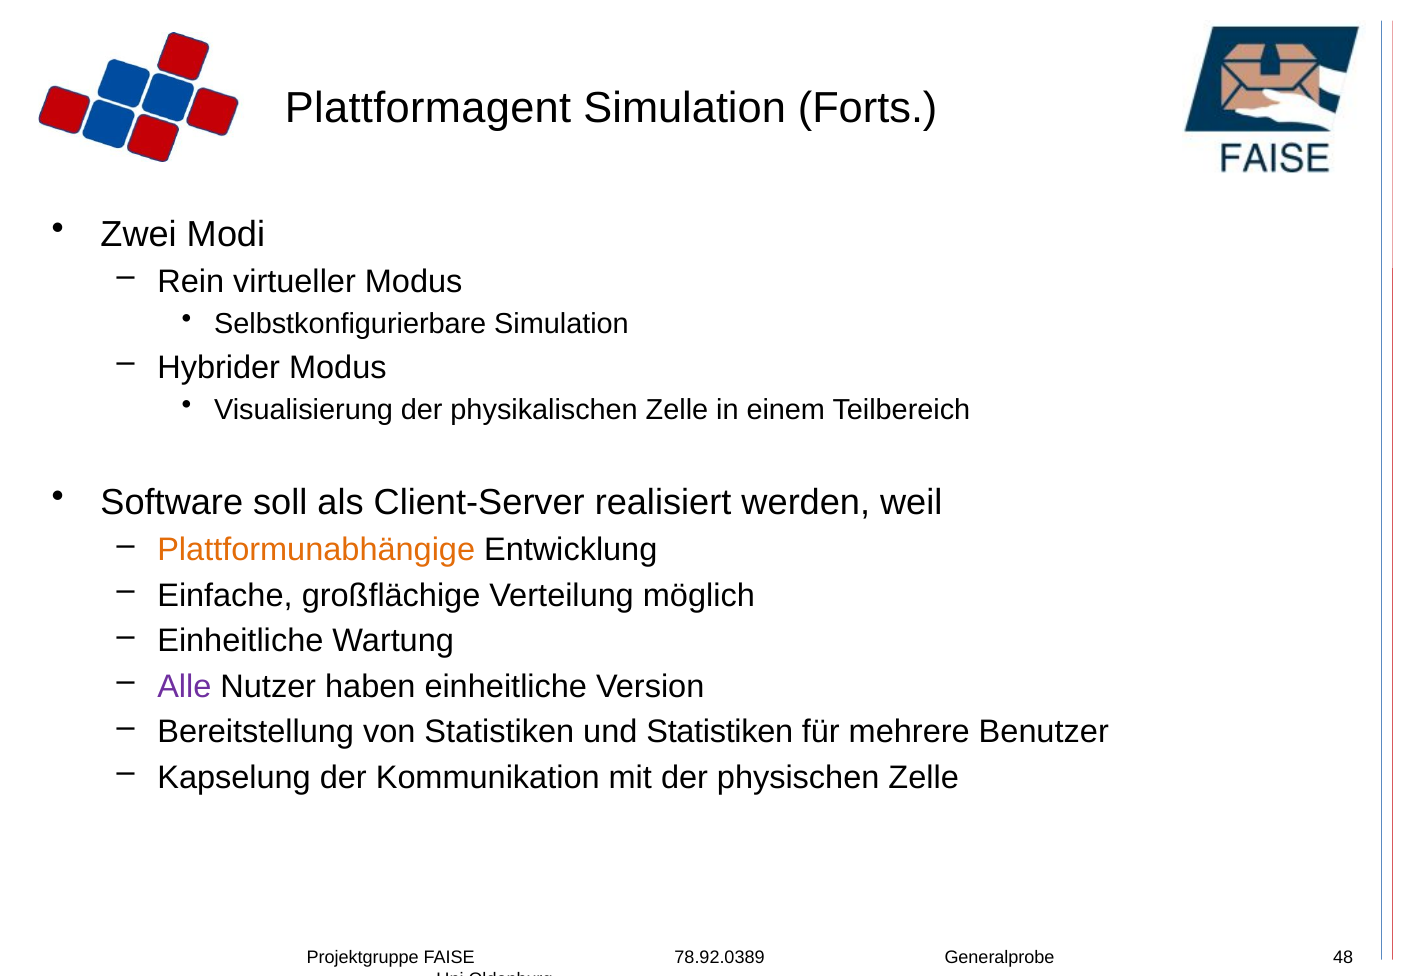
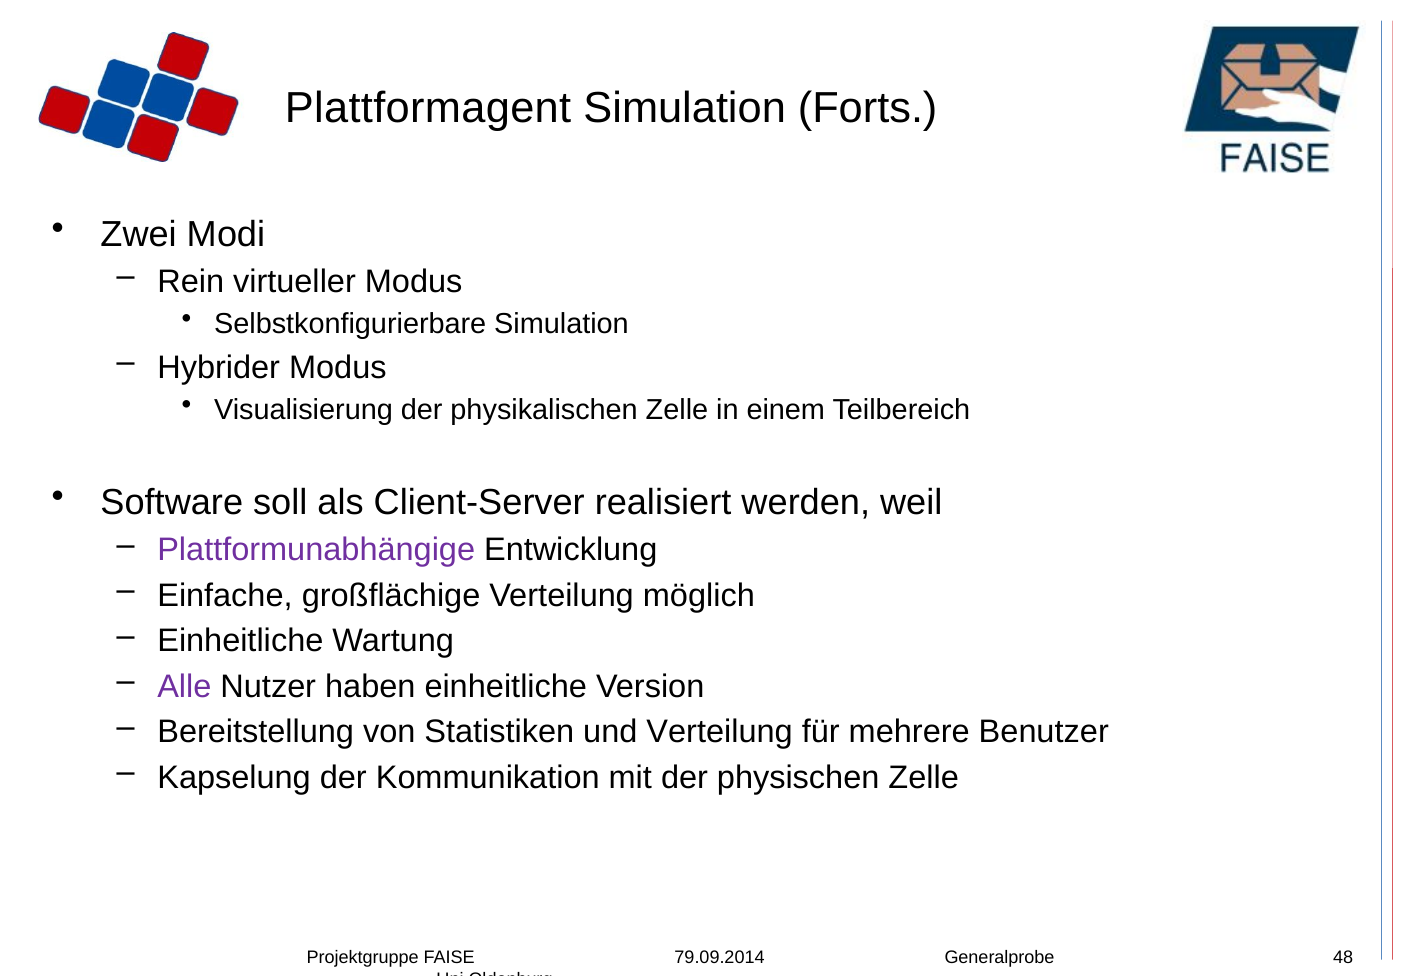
Plattformunabhängige colour: orange -> purple (316, 549)
und Statistiken: Statistiken -> Verteilung (720, 732)
78.92.0389: 78.92.0389 -> 79.09.2014 (720, 957)
